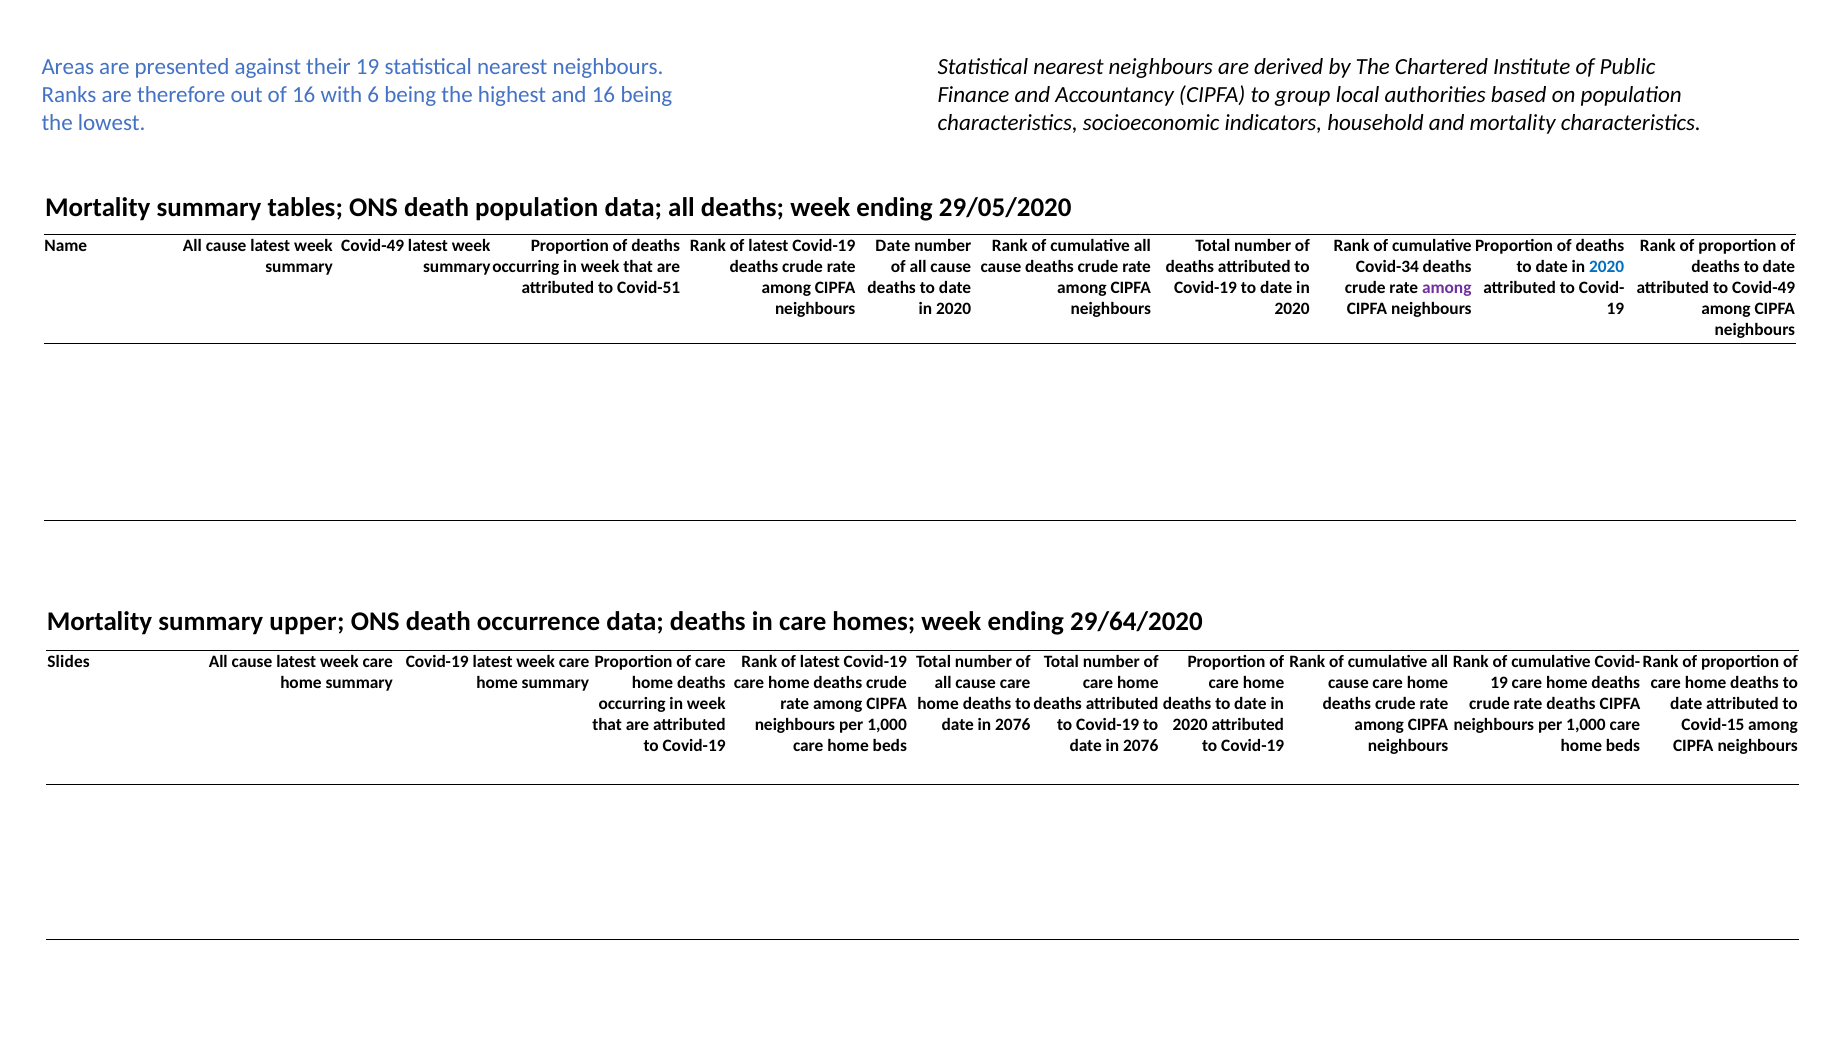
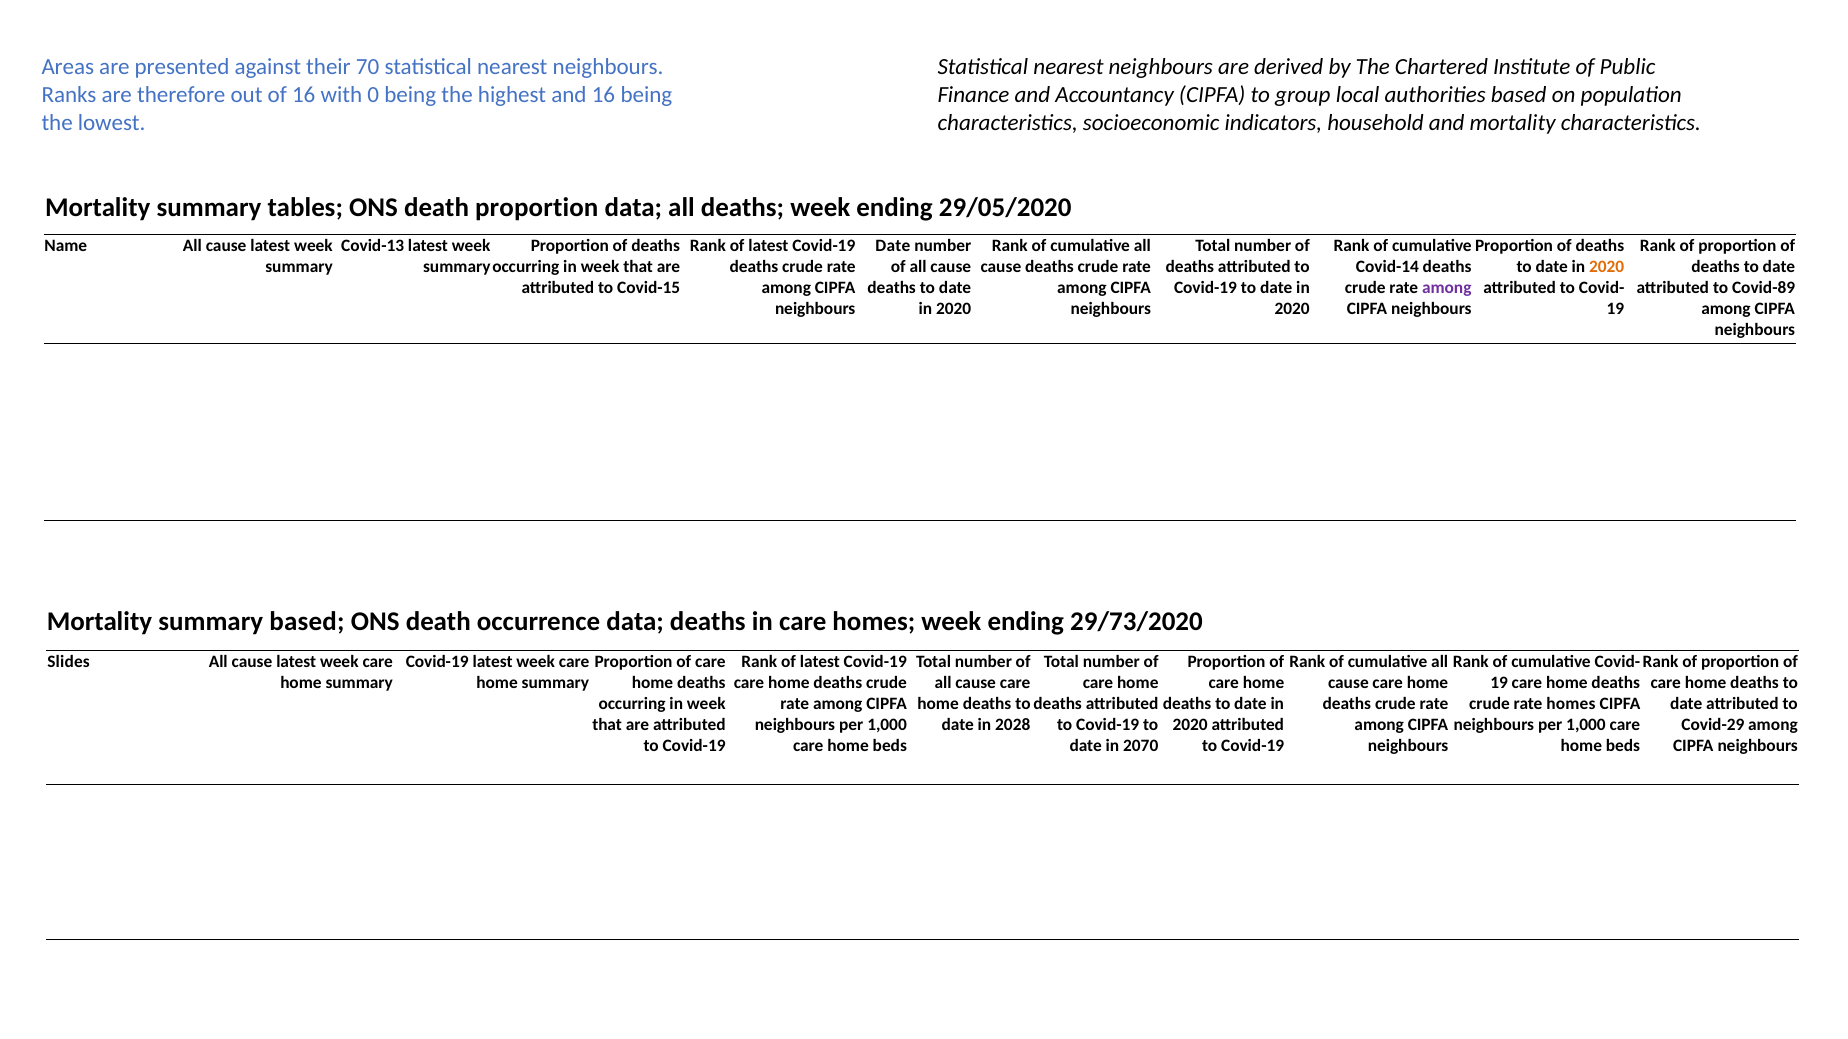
their 19: 19 -> 70 (368, 67)
6: 6 -> 0 (373, 95)
death population: population -> proportion (537, 208)
Covid-49: Covid-49 -> Covid-13 (373, 246)
Covid-34: Covid-34 -> Covid-14 (1387, 267)
2020 colour: blue -> orange (1607, 267)
Covid-51: Covid-51 -> Covid-15 (649, 288)
to Covid-49: Covid-49 -> Covid-89 (1764, 288)
summary upper: upper -> based (307, 622)
29/64/2020: 29/64/2020 -> 29/73/2020 (1136, 622)
rate deaths: deaths -> homes (1571, 704)
2076: 2076 -> 2028 (1013, 726)
Covid-15: Covid-15 -> Covid-29 (1713, 726)
2076: 2076 -> 2070 (1141, 747)
